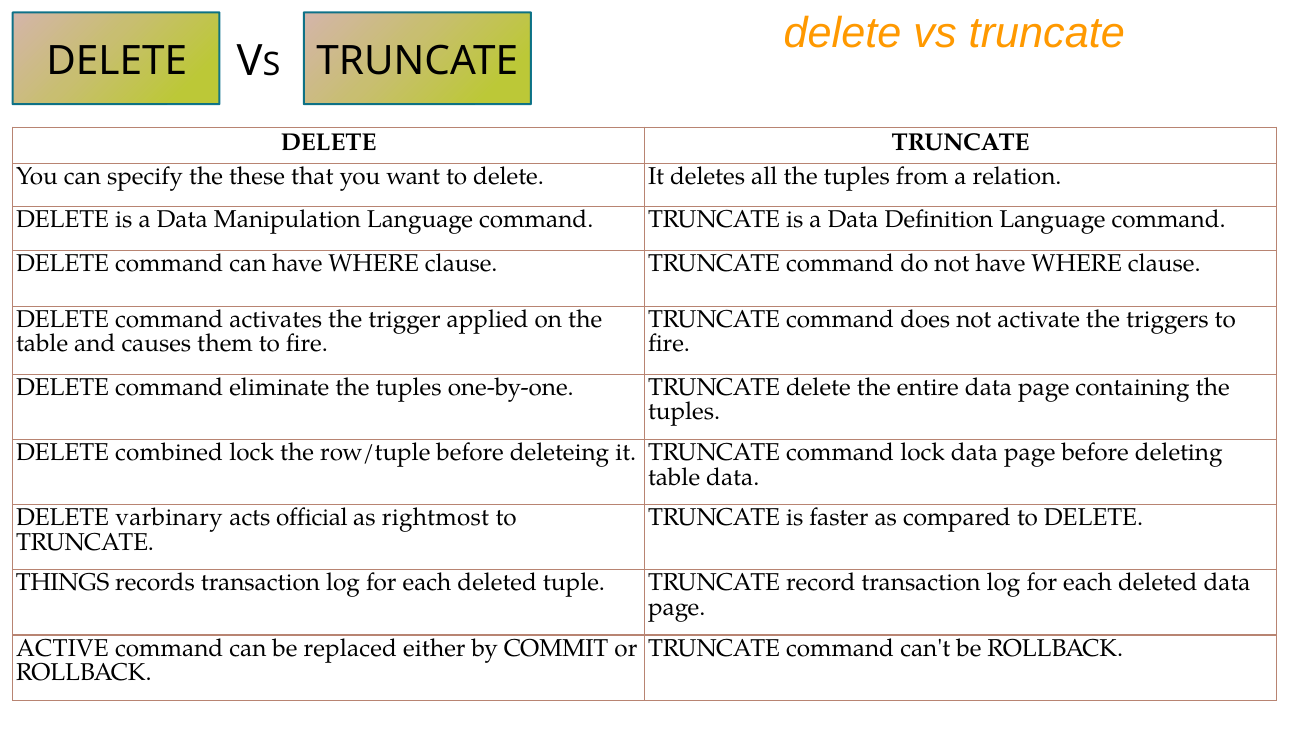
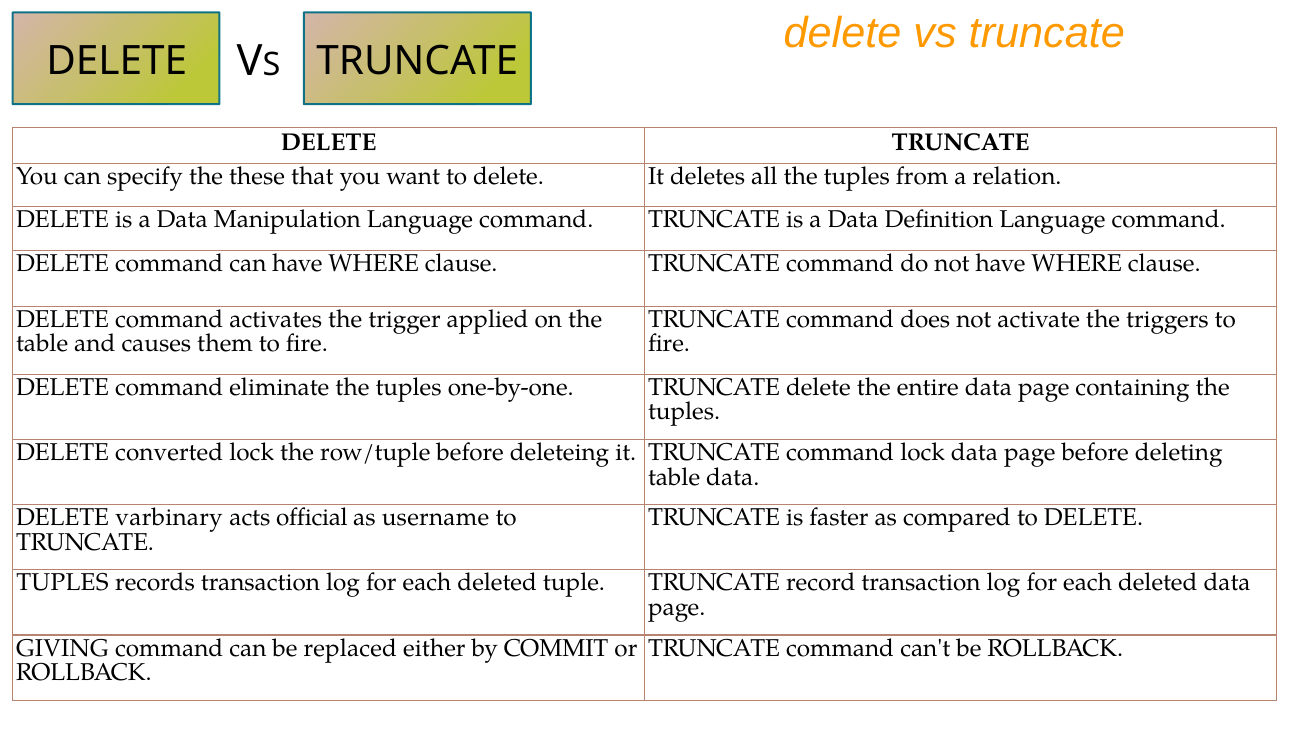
combined: combined -> converted (169, 453)
rightmost: rightmost -> username (436, 518)
THINGS: THINGS -> TUPLES (62, 583)
ACTIVE: ACTIVE -> GIVING (62, 649)
